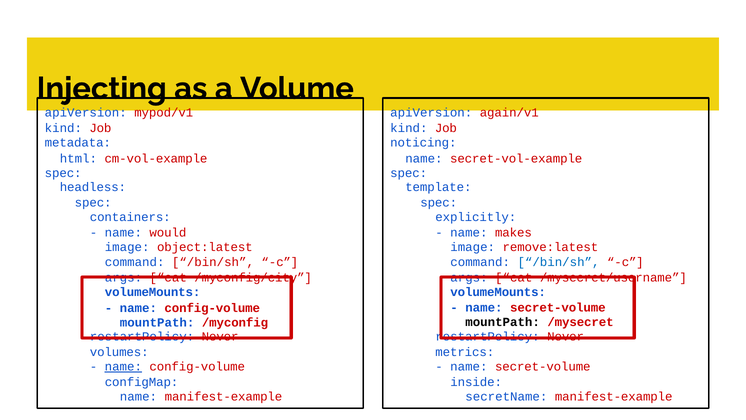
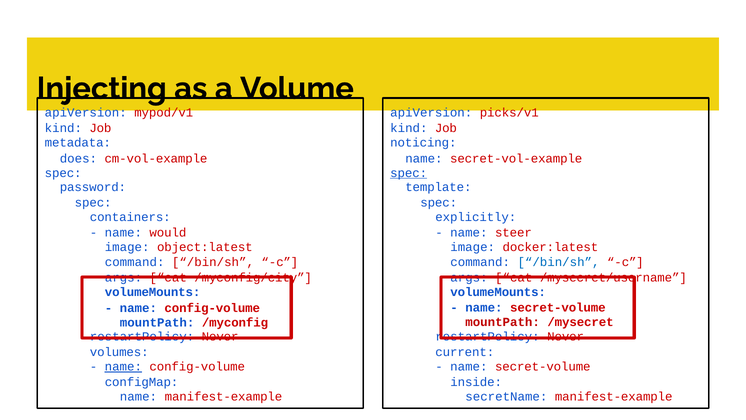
again/v1: again/v1 -> picks/v1 (509, 113)
html: html -> does (78, 158)
spec underline: none -> present (409, 173)
headless: headless -> password (93, 187)
makes: makes -> steer (513, 232)
remove:latest: remove:latest -> docker:latest (550, 247)
mountPath colour: black -> red (503, 322)
metrics: metrics -> current (465, 352)
